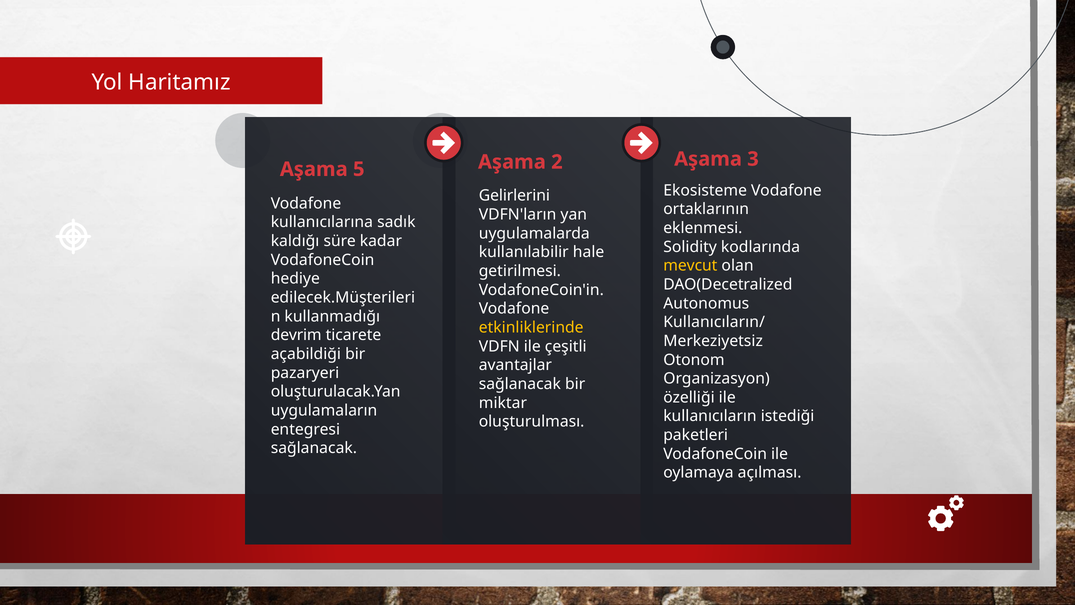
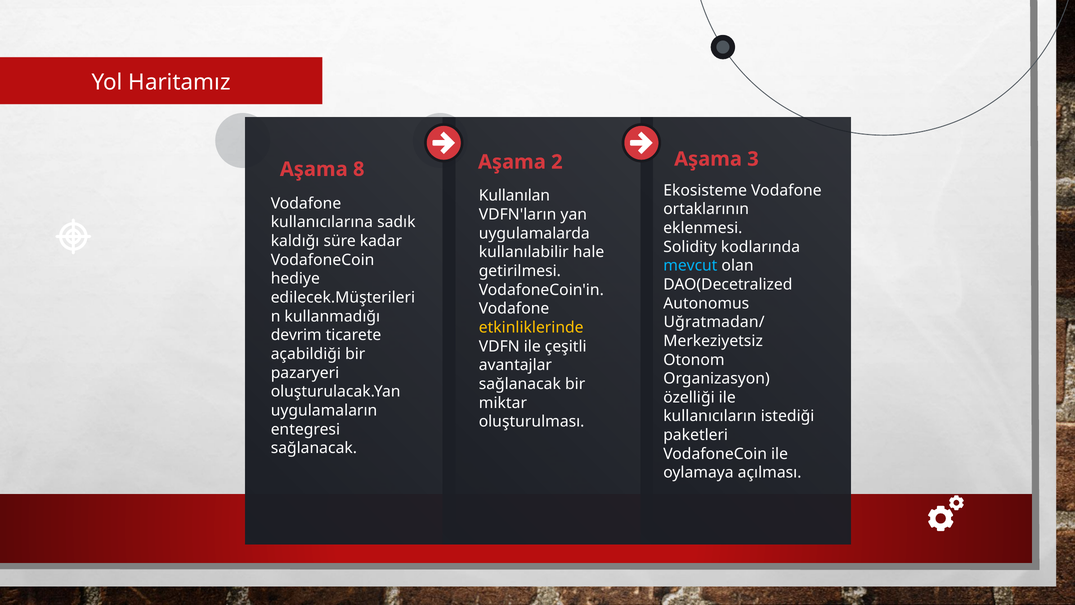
5: 5 -> 8 (359, 169)
Gelirlerini: Gelirlerini -> Kullanılan (514, 196)
mevcut colour: yellow -> light blue (690, 266)
Kullanıcıların/: Kullanıcıların/ -> Uğratmadan/ (714, 322)
